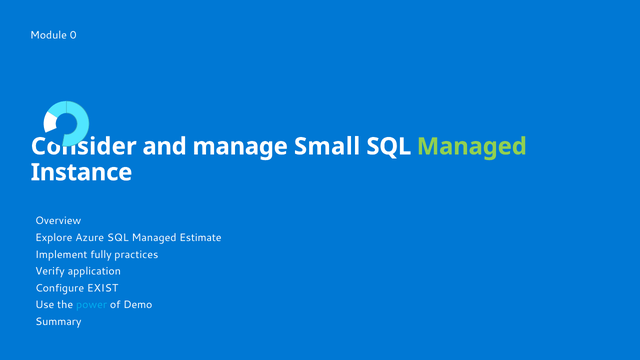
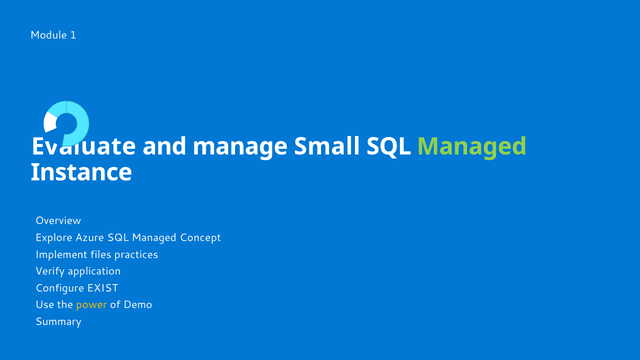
0: 0 -> 1 (73, 35)
Consider: Consider -> Evaluate (84, 146)
Estimate: Estimate -> Concept (200, 238)
fully: fully -> files (101, 255)
power colour: light blue -> yellow (92, 305)
